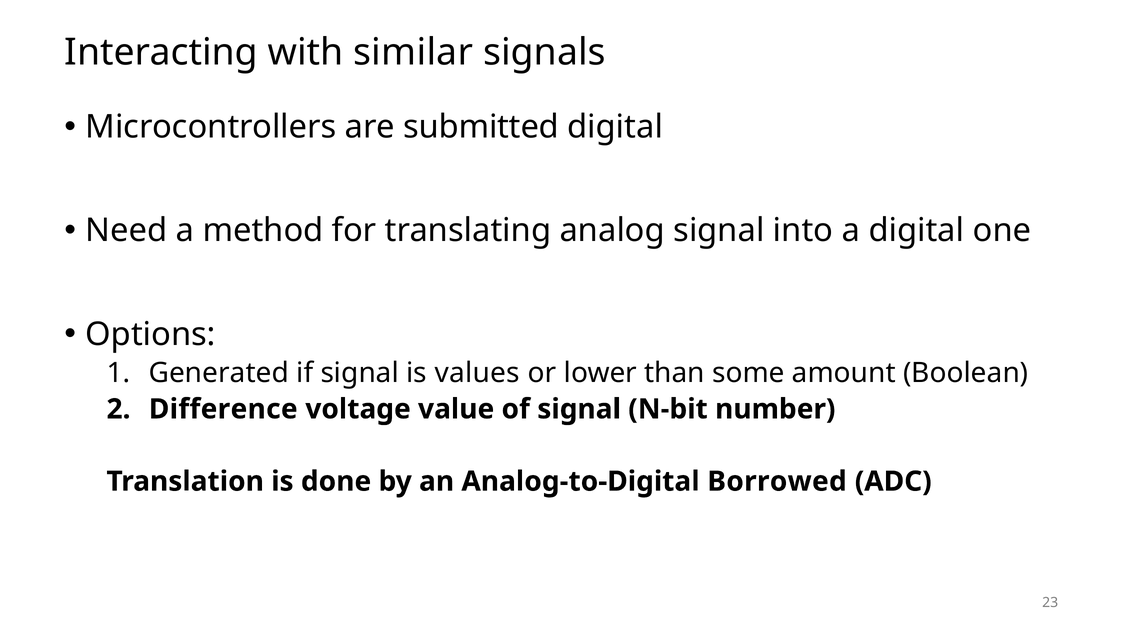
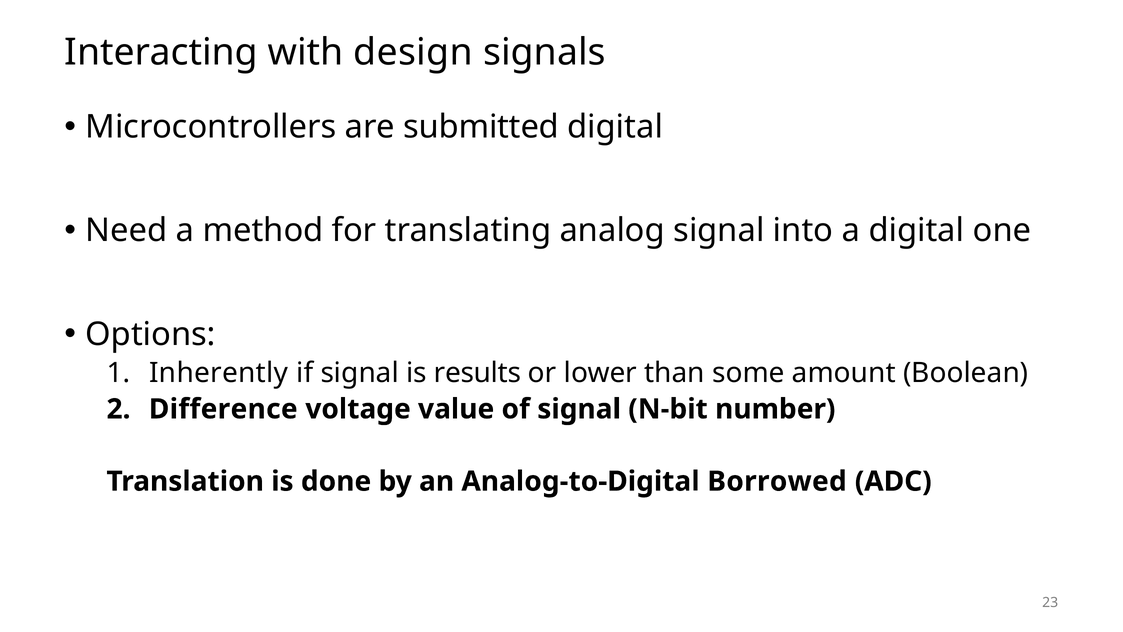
similar: similar -> design (413, 52)
Generated: Generated -> Inherently (219, 373)
values: values -> results (477, 373)
